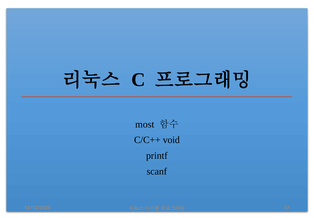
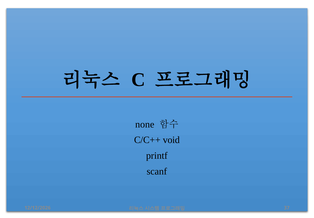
most: most -> none (145, 124)
